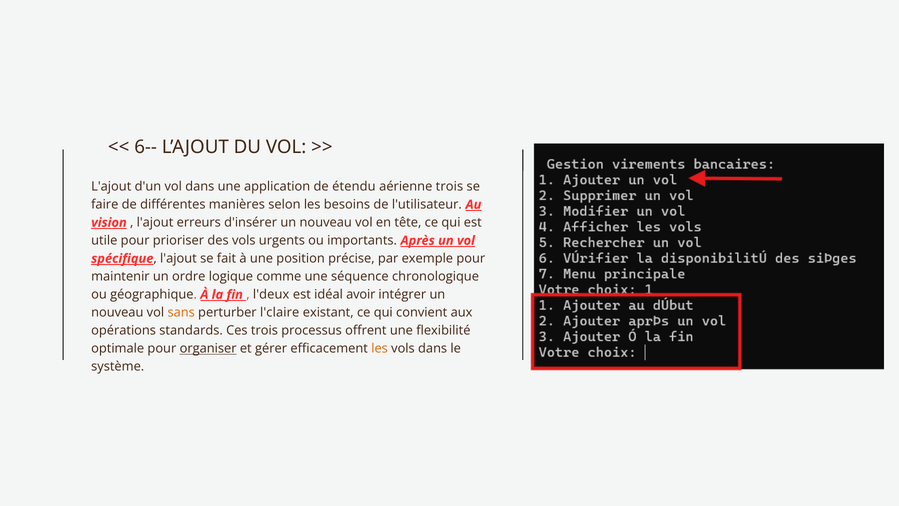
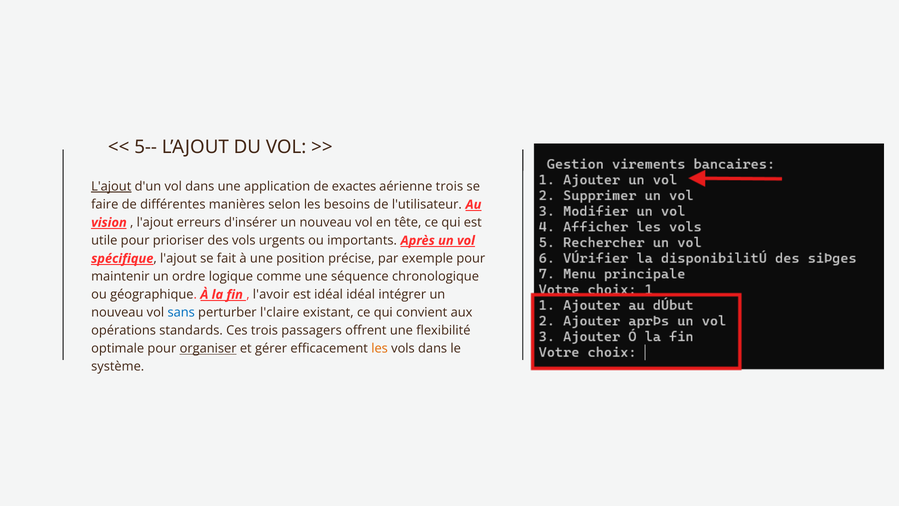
6--: 6-- -> 5-- (146, 147)
L'ajout underline: none -> present (111, 186)
étendu: étendu -> exactes (354, 186)
l'deux: l'deux -> l'avoir (271, 294)
idéal avoir: avoir -> idéal (361, 294)
sans colour: orange -> blue (181, 312)
processus: processus -> passagers (312, 330)
